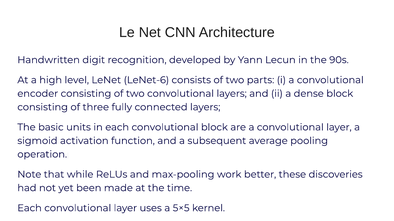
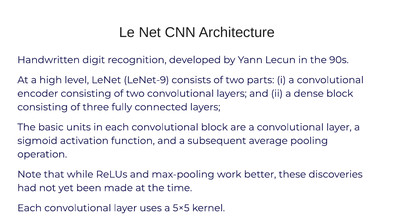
LeNet-6: LeNet-6 -> LeNet-9 (146, 80)
